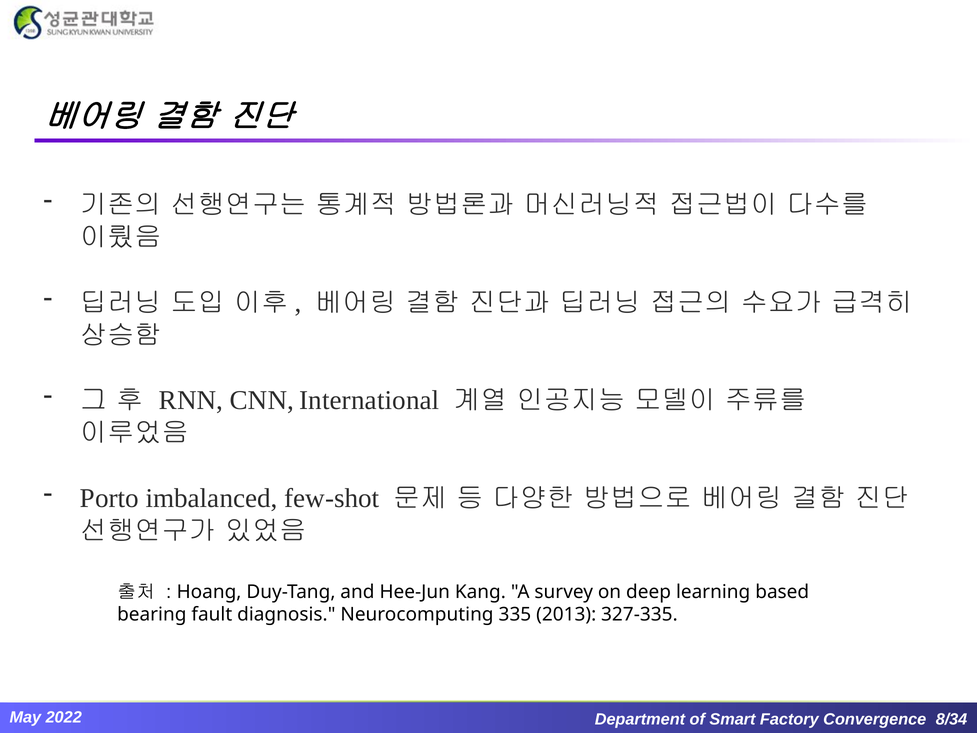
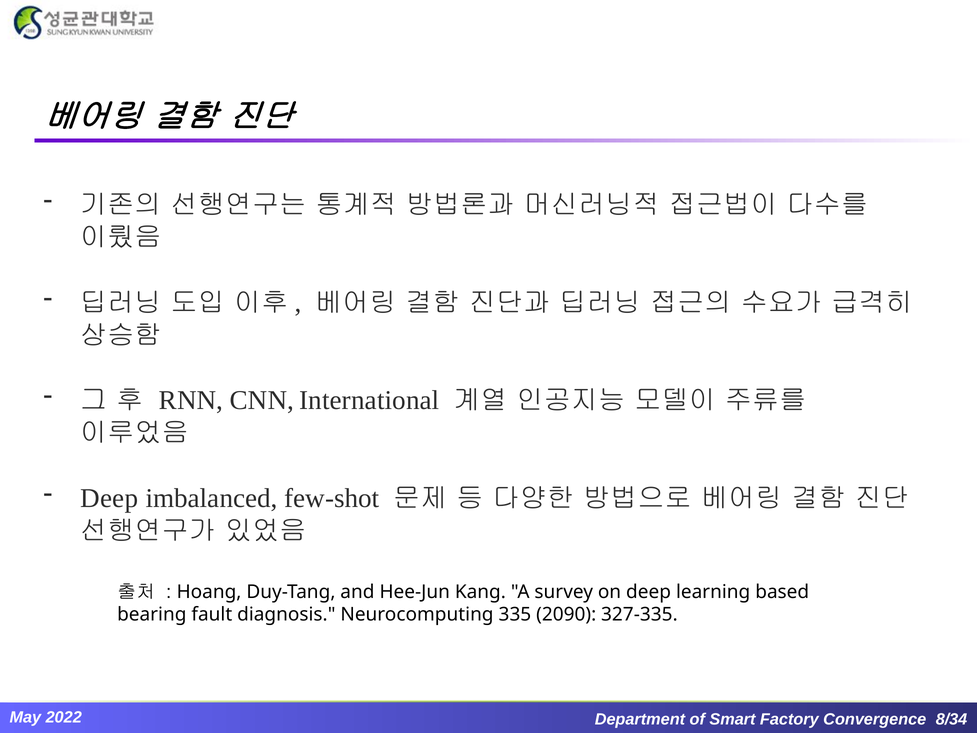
Porto: Porto -> Deep (109, 498)
2013: 2013 -> 2090 (566, 614)
